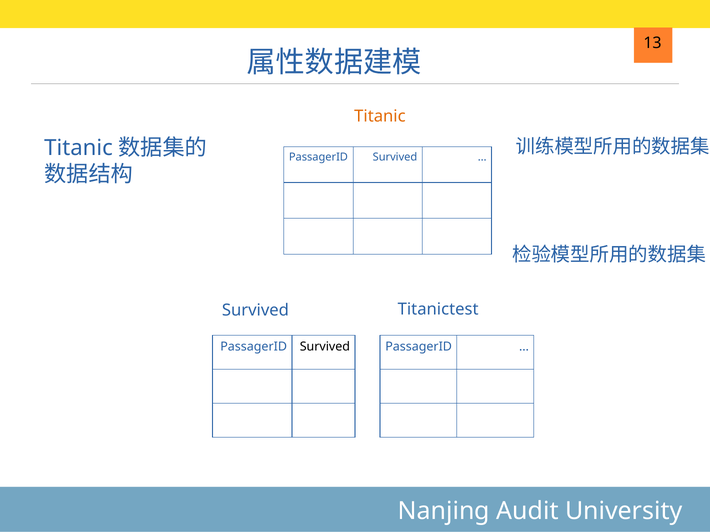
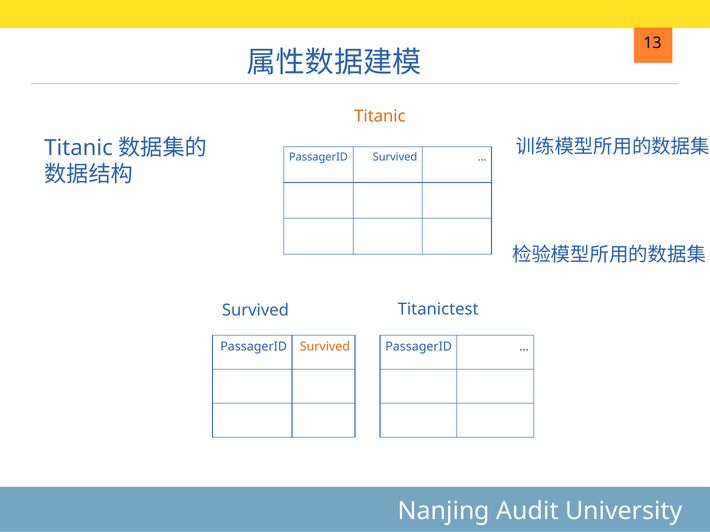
Survived colour: black -> orange (325, 347)
